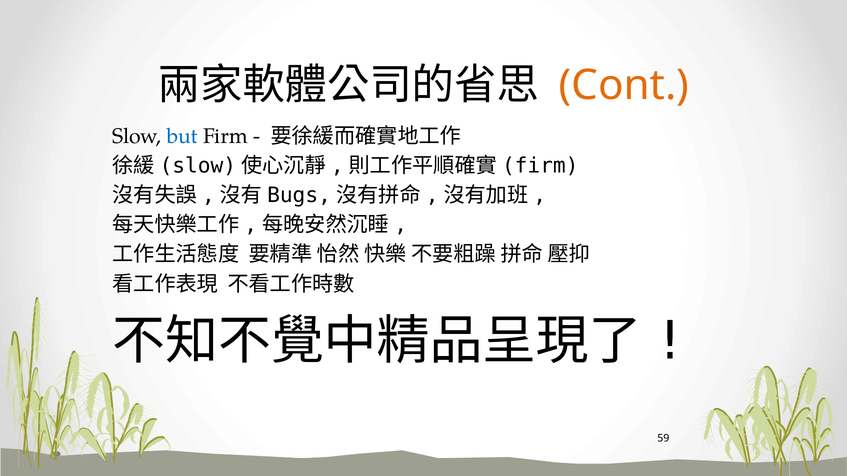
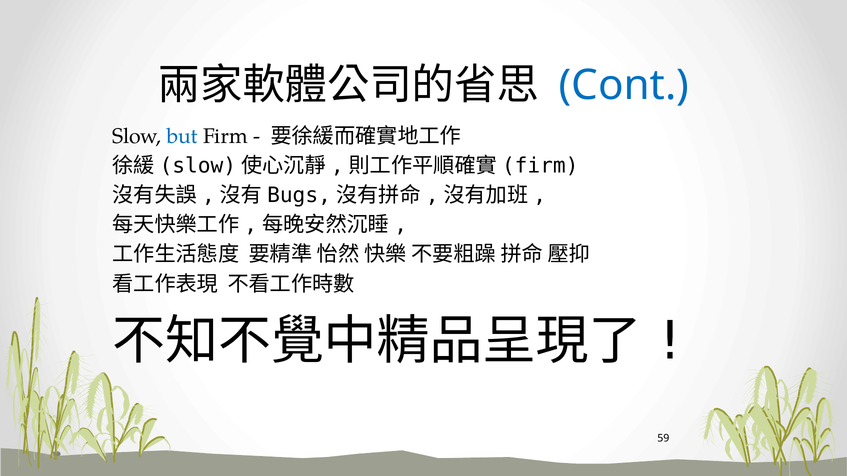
Cont colour: orange -> blue (624, 86)
